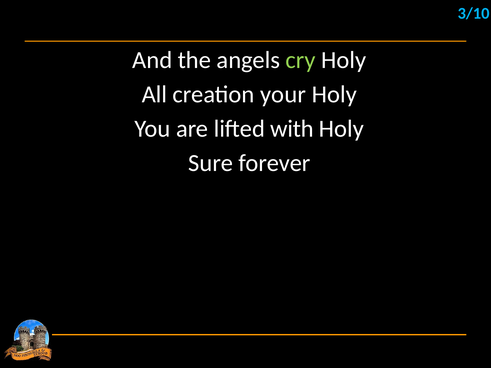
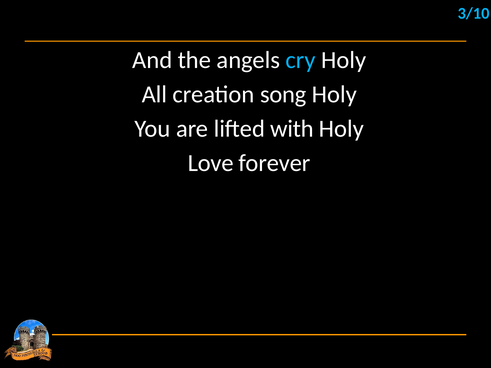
cry colour: light green -> light blue (301, 60)
your: your -> song (283, 94)
Sure: Sure -> Love (211, 163)
